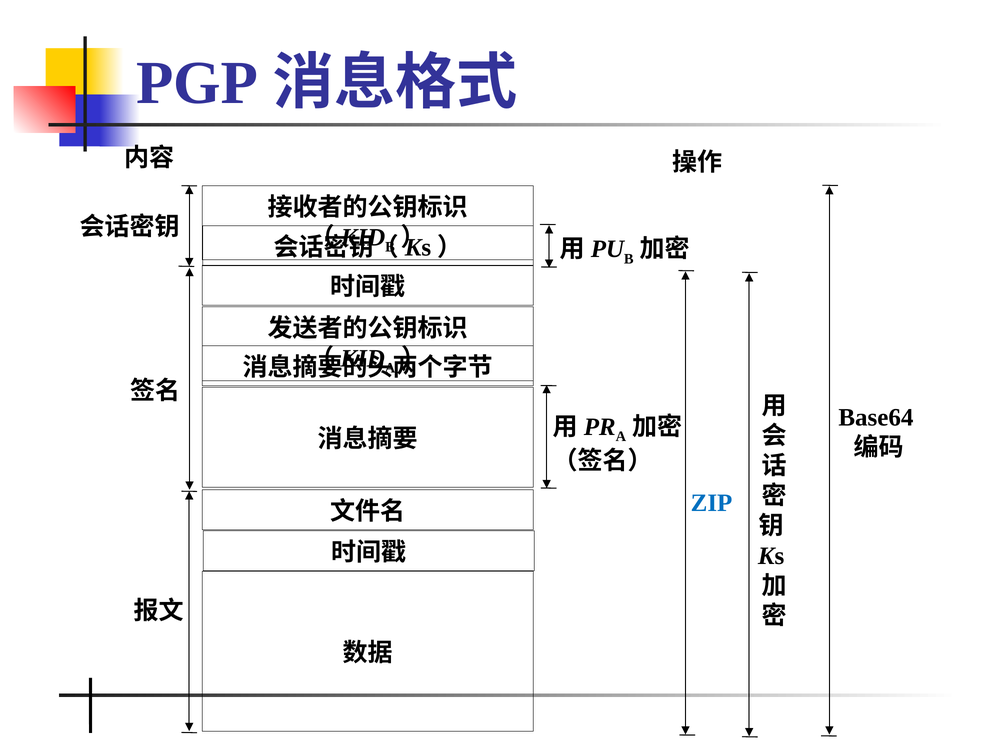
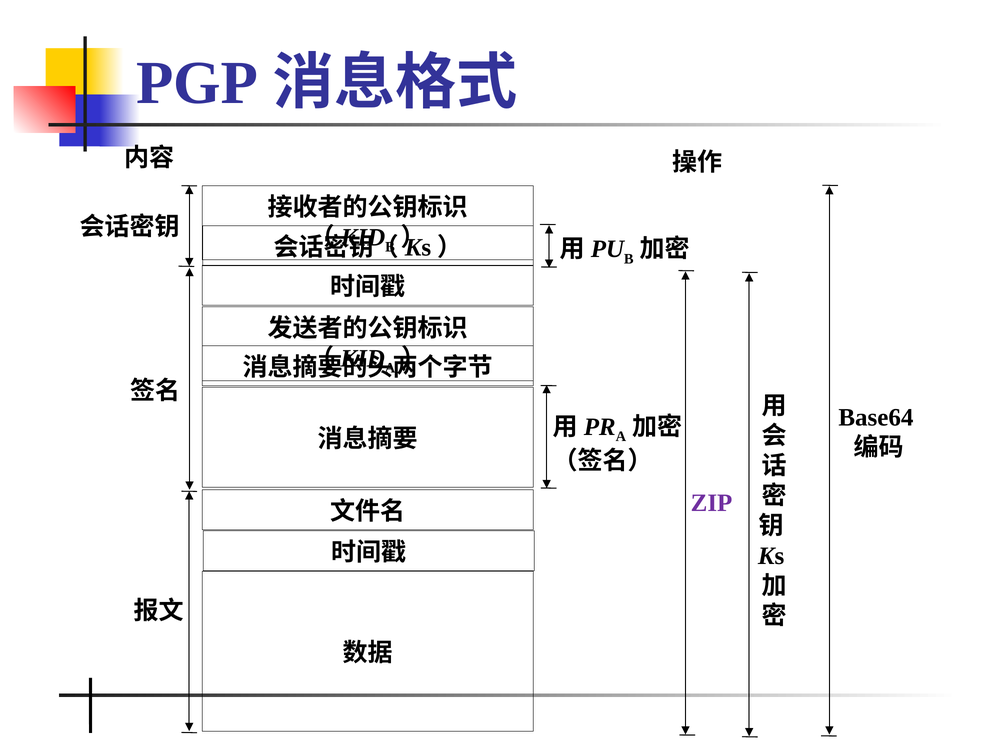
ZIP colour: blue -> purple (712, 503)
